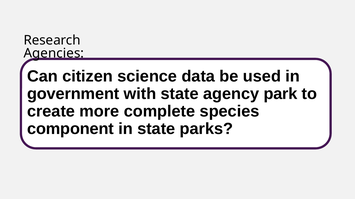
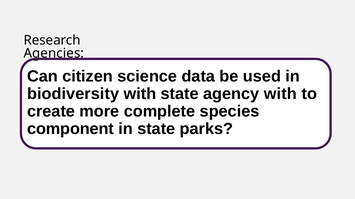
government: government -> biodiversity (73, 94)
agency park: park -> with (280, 94)
